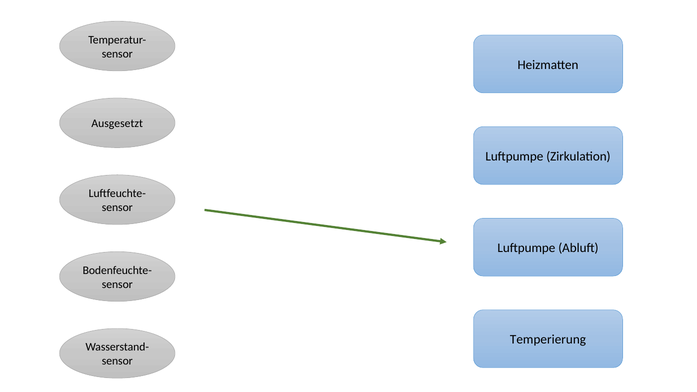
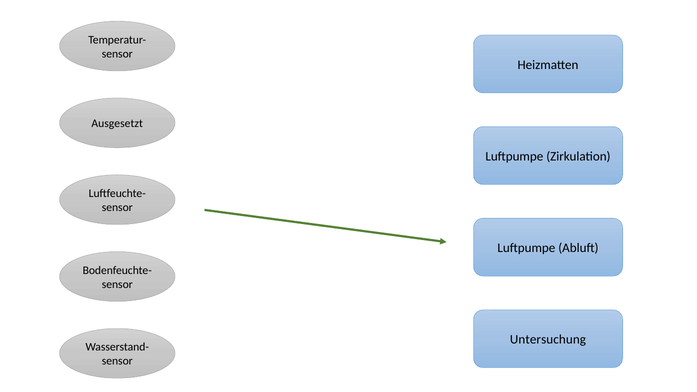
Temperierung: Temperierung -> Untersuchung (548, 340)
